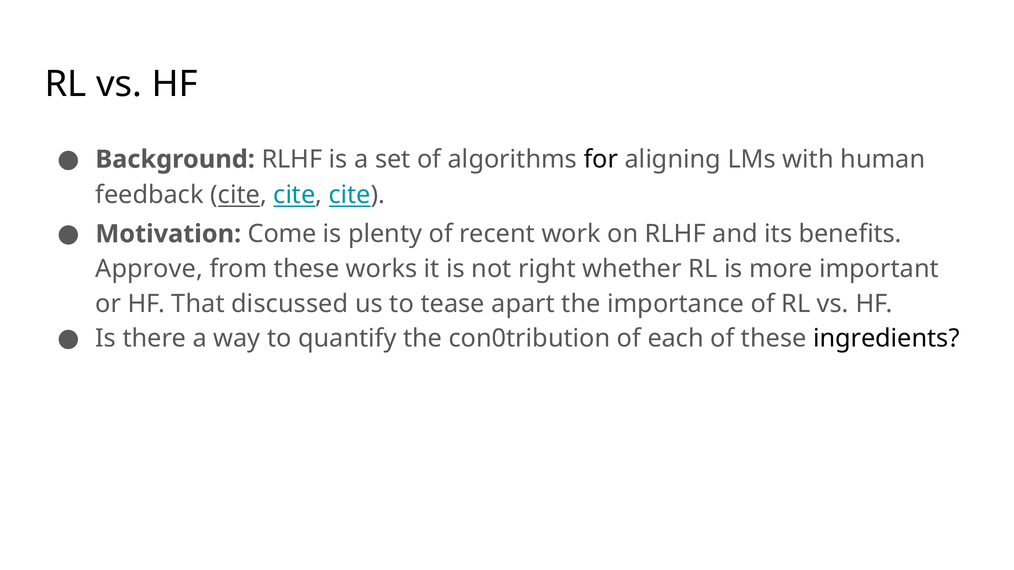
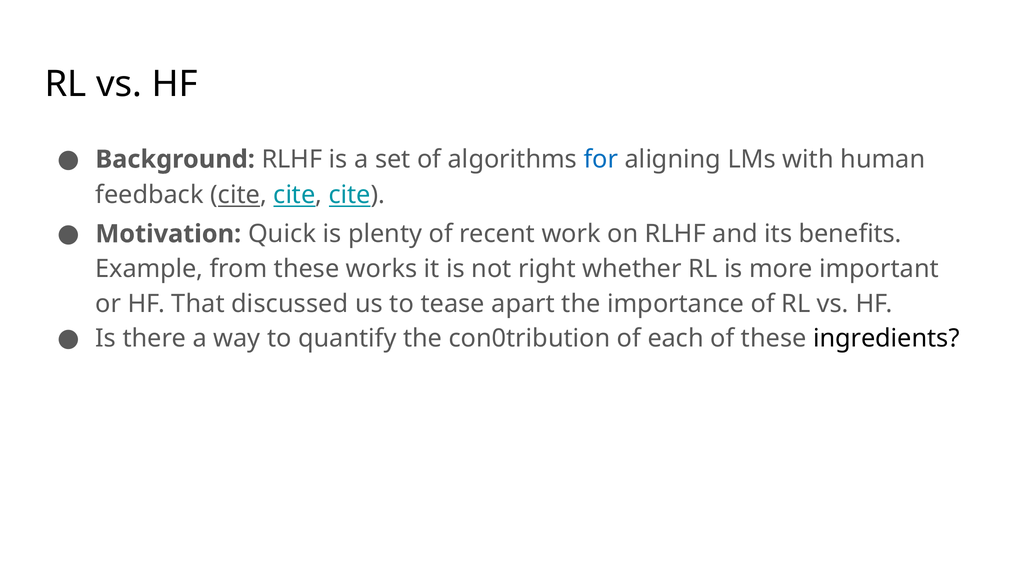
for colour: black -> blue (601, 159)
Come: Come -> Quick (282, 234)
Approve: Approve -> Example (149, 269)
